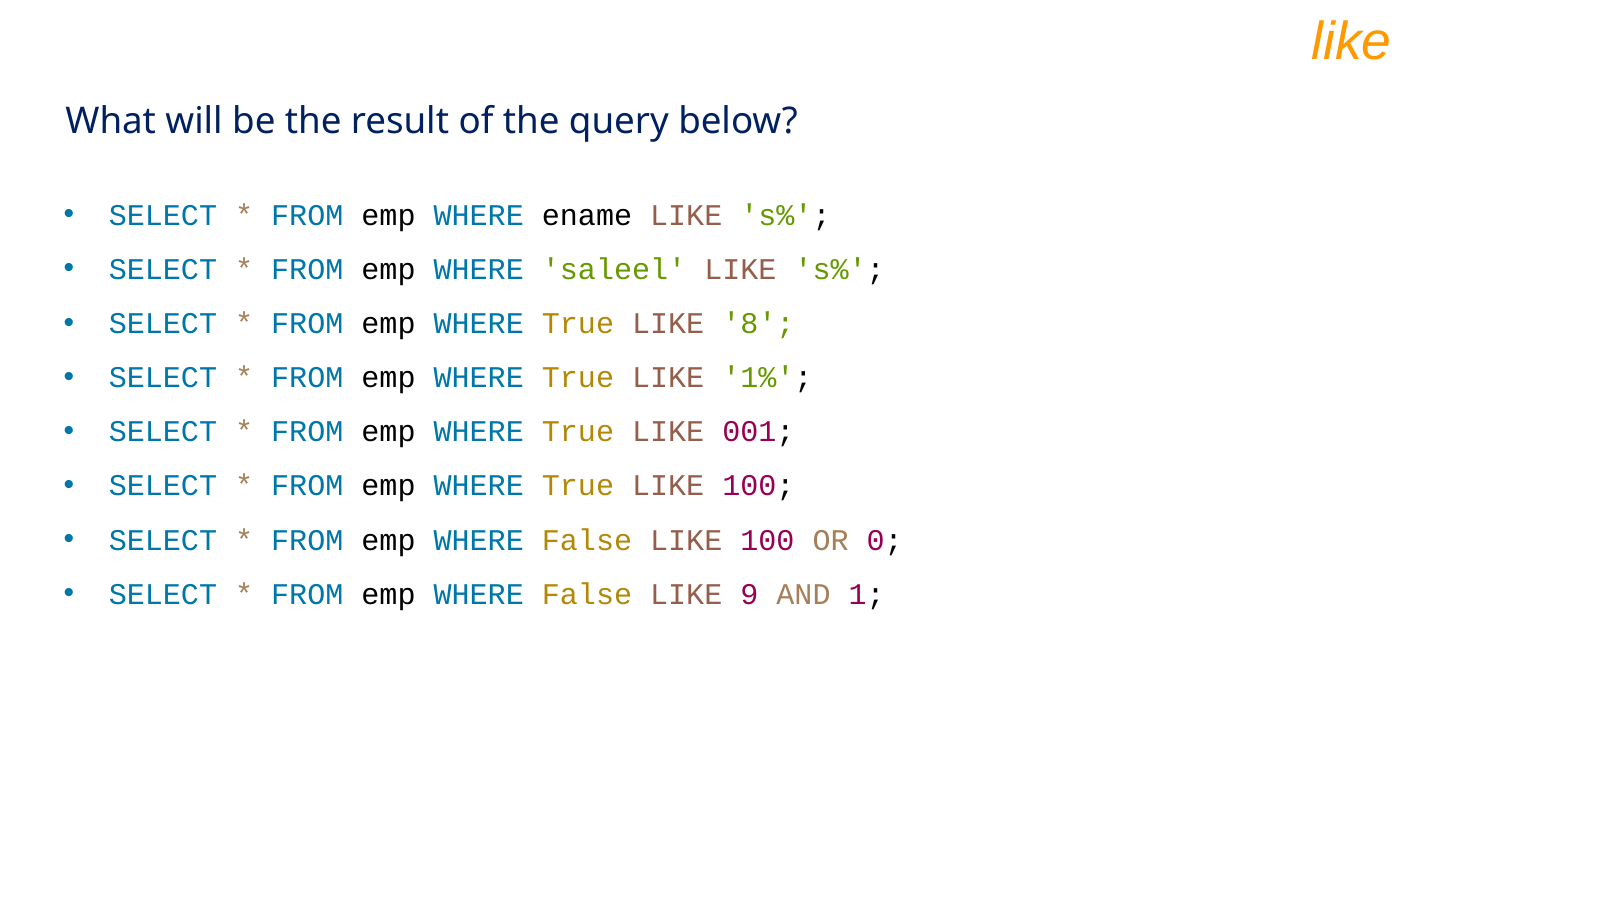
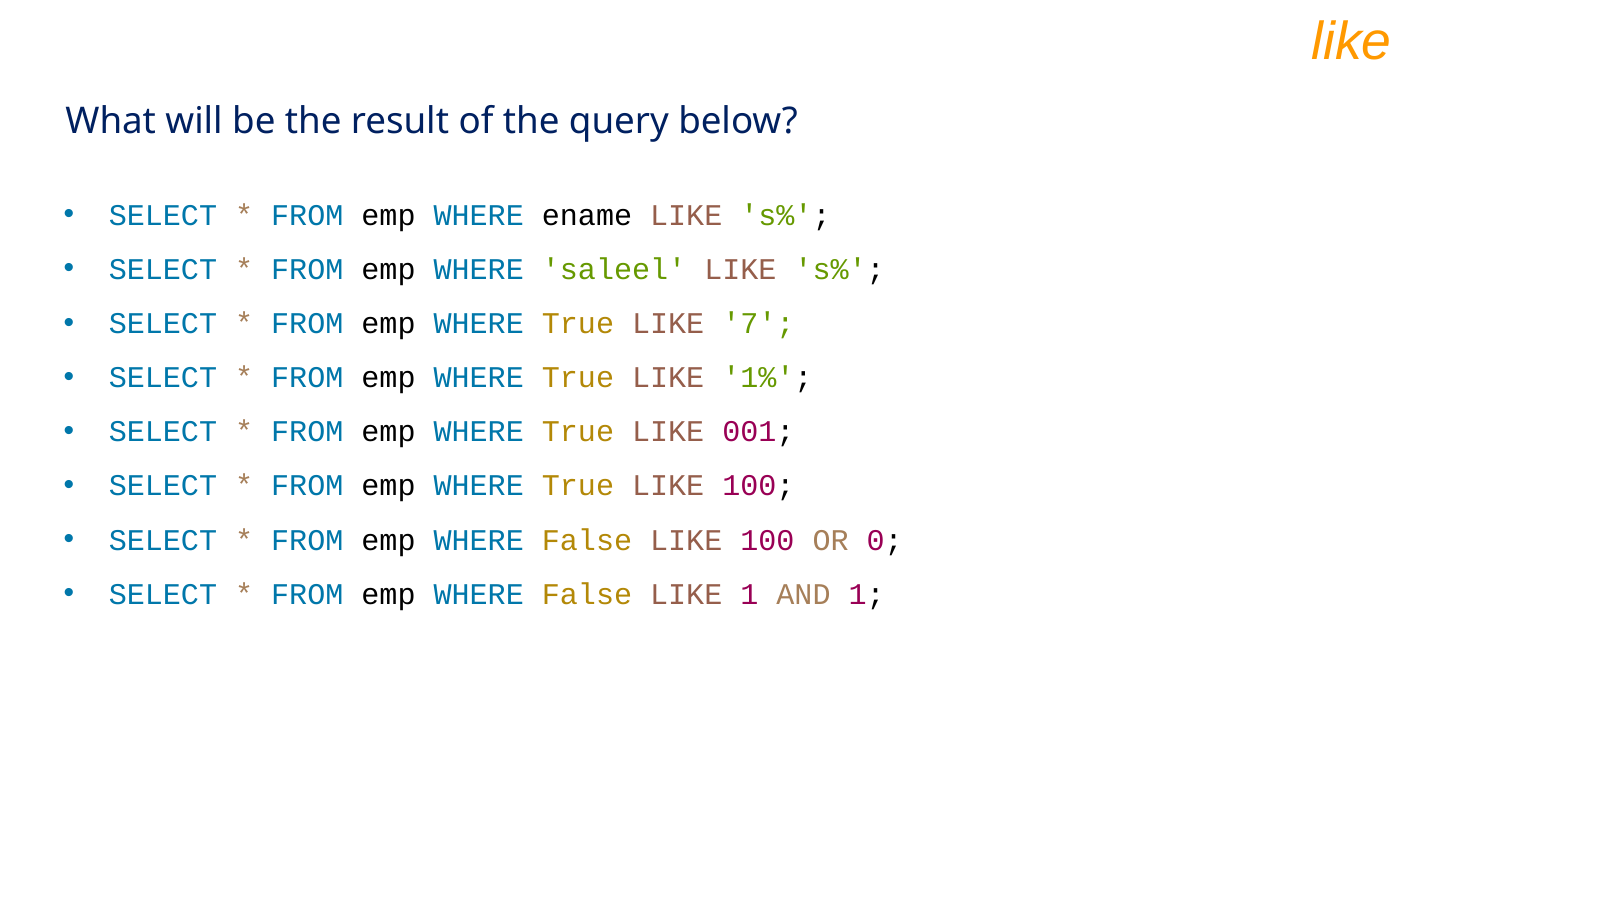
8: 8 -> 7 (758, 324)
LIKE 9: 9 -> 1 (749, 594)
